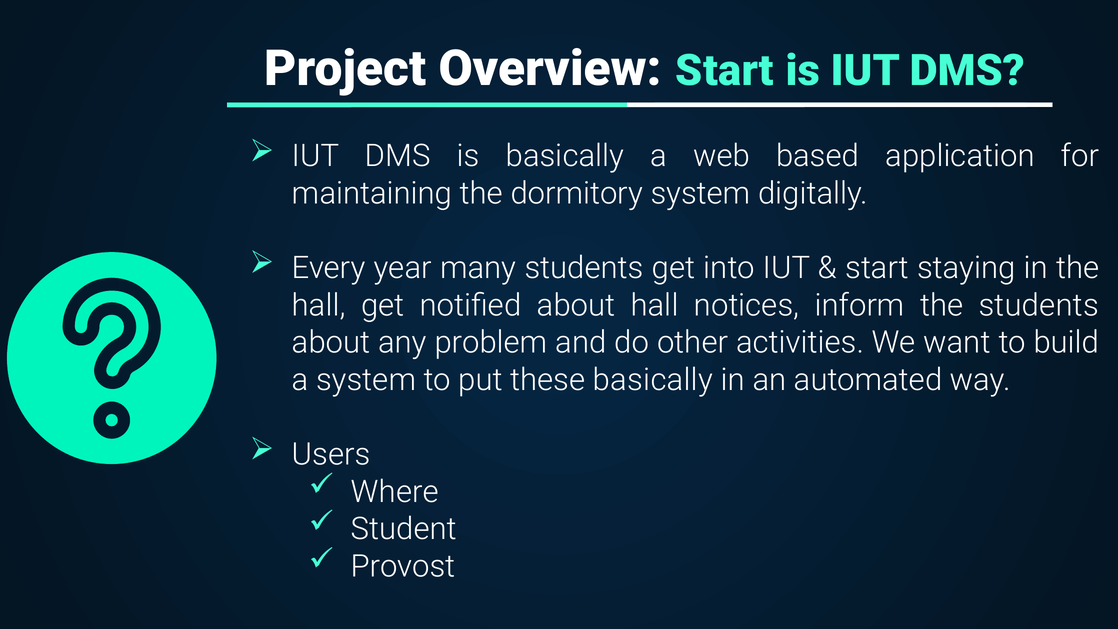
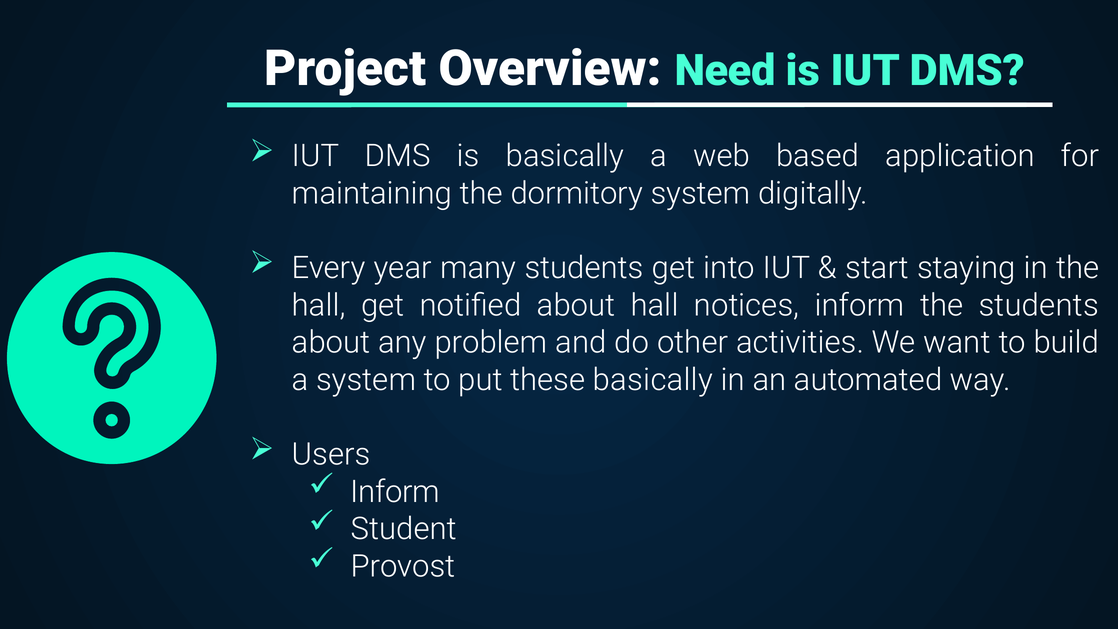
Overview Start: Start -> Need (725, 71)
Where: Where -> Inform (395, 492)
